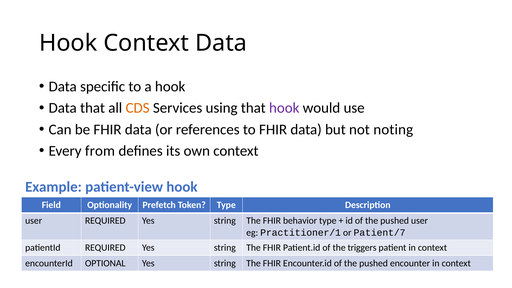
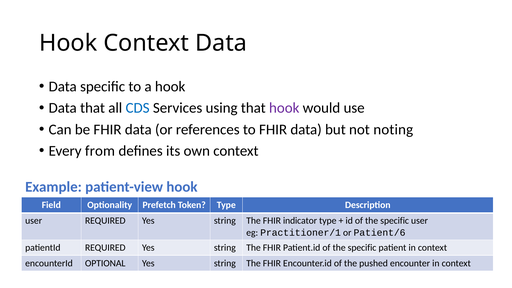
CDS colour: orange -> blue (138, 108)
behavior: behavior -> indicator (300, 221)
id of the pushed: pushed -> specific (395, 221)
Patient/7: Patient/7 -> Patient/6 (380, 233)
Patient.id of the triggers: triggers -> specific (362, 248)
